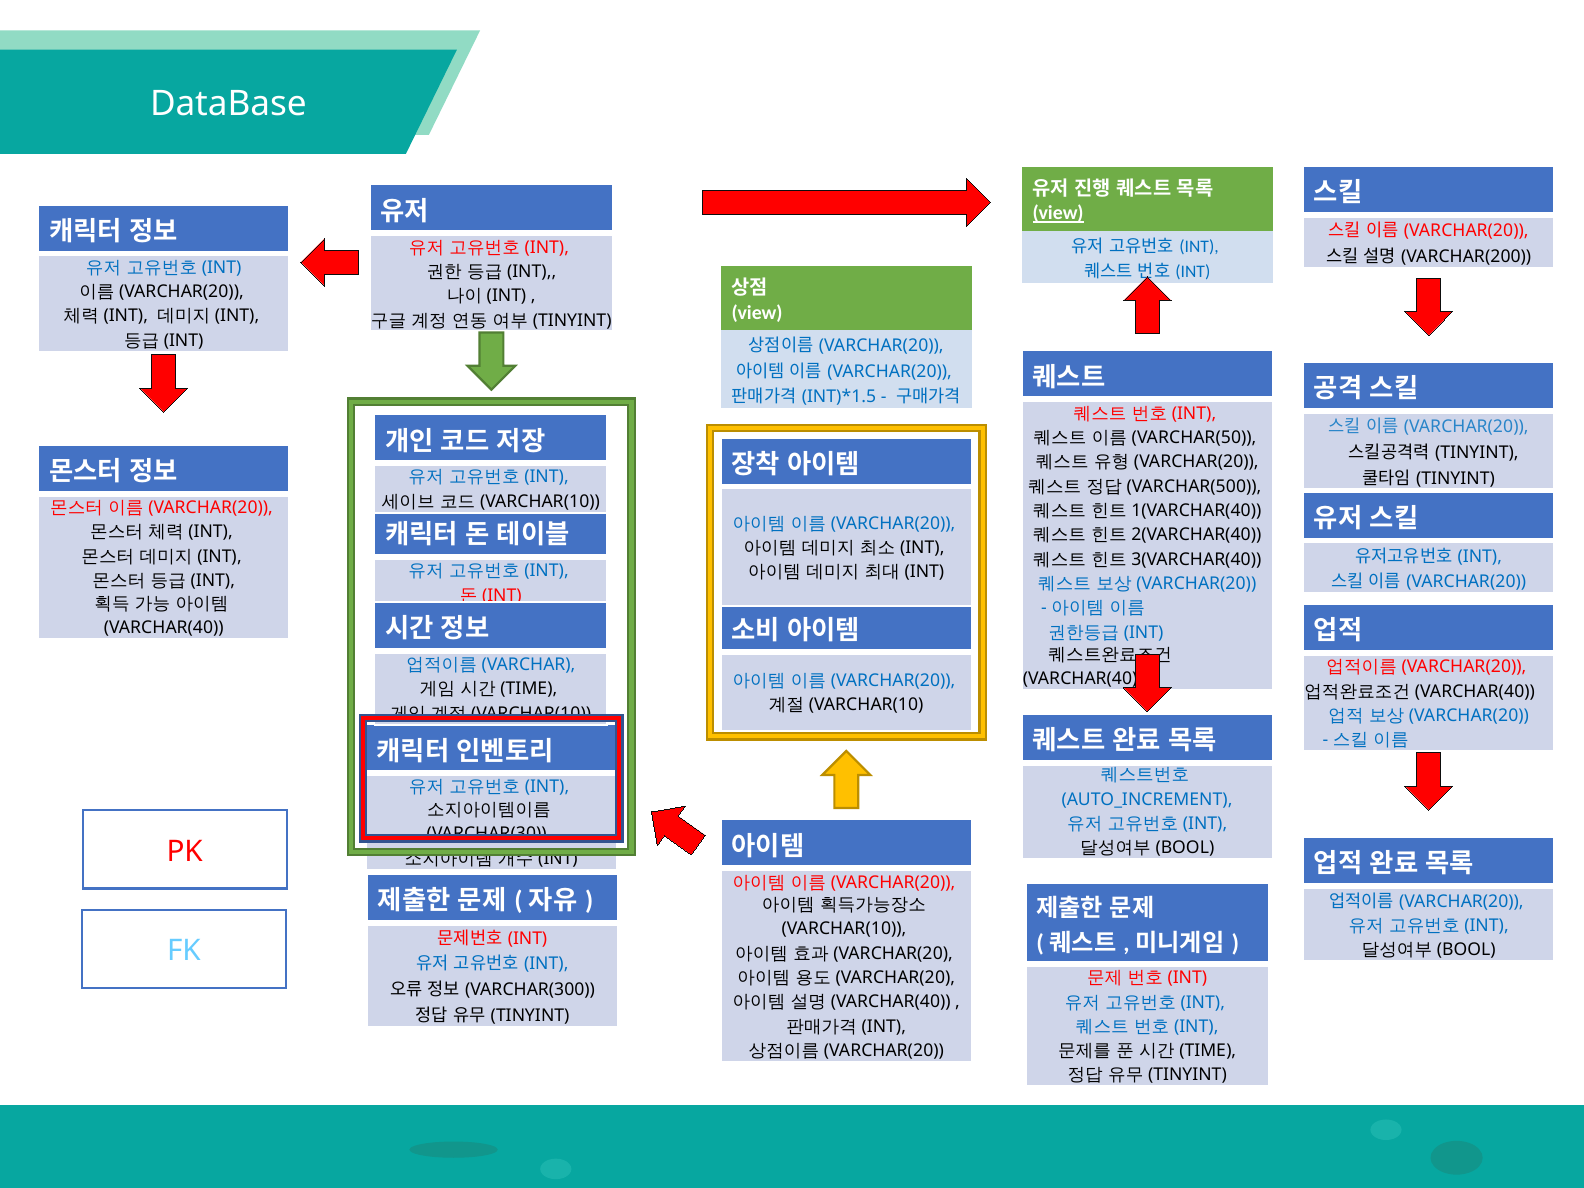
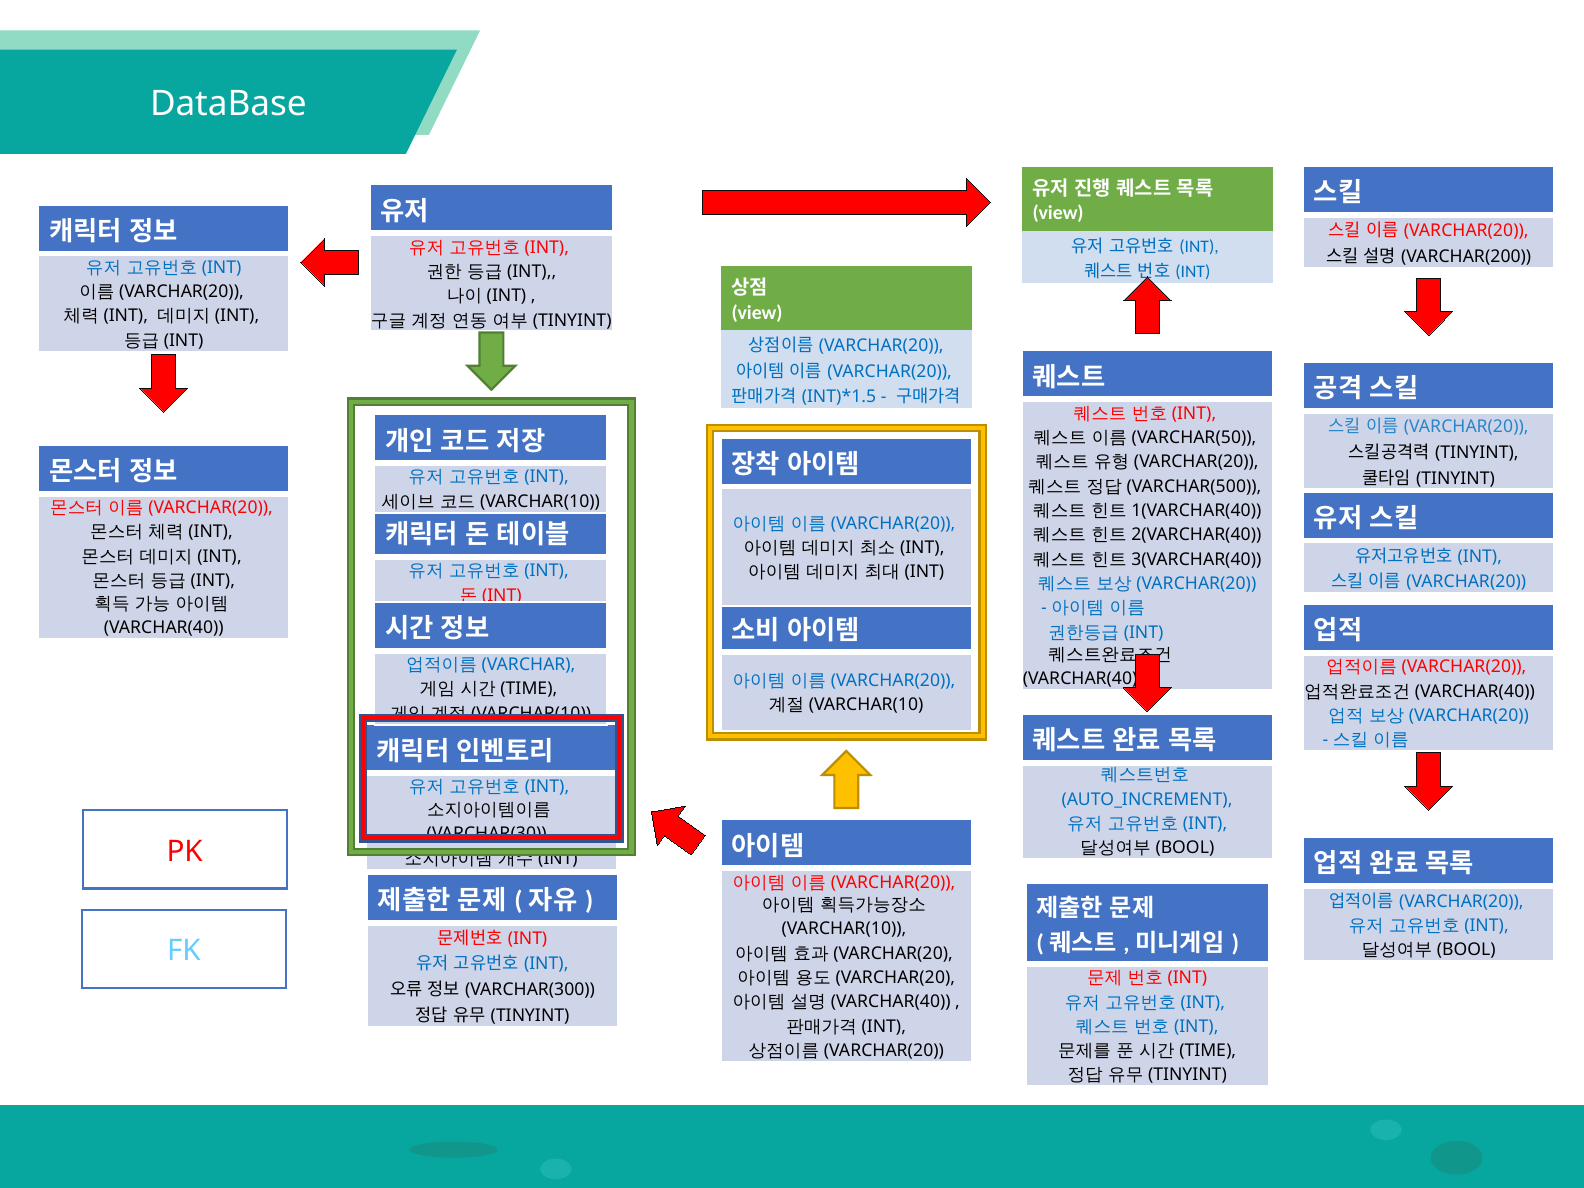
view underline: present -> none (1058, 213)
